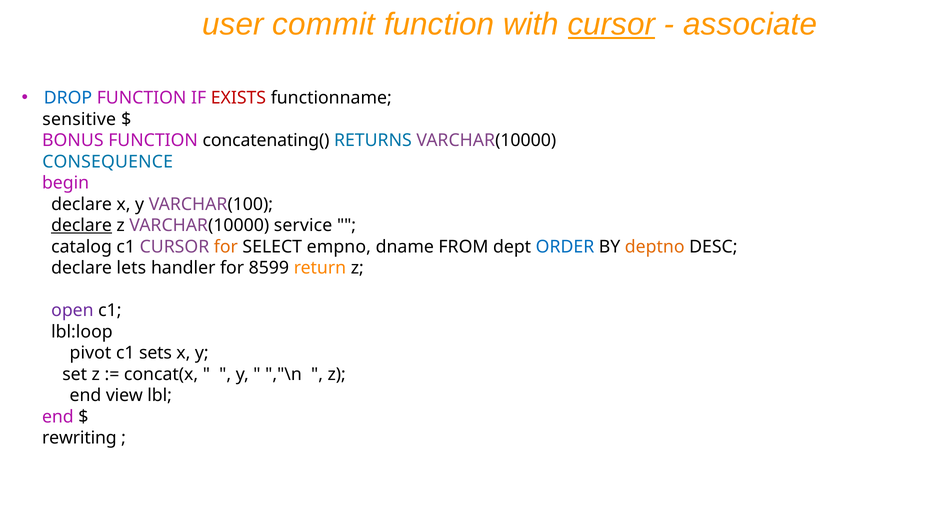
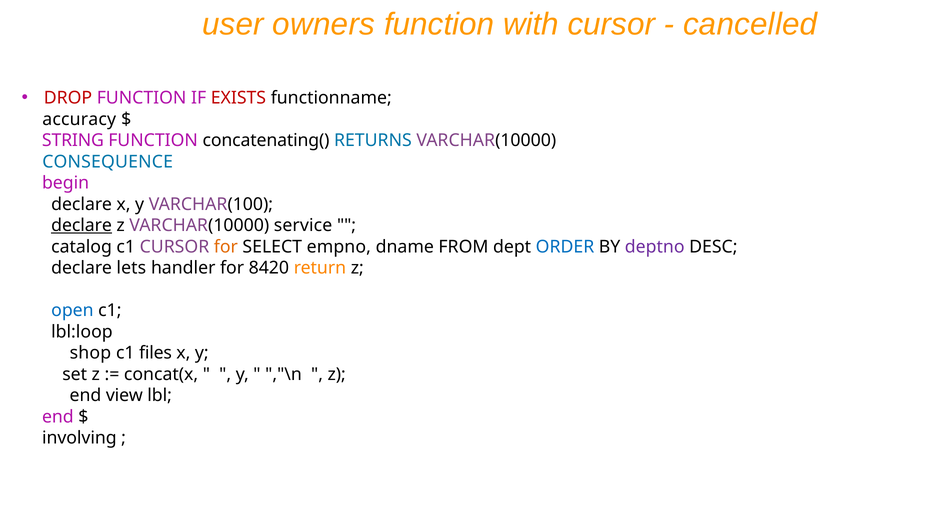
commit: commit -> owners (324, 25)
cursor underline: present -> none (611, 25)
associate: associate -> cancelled (750, 25)
DROP colour: blue -> red (68, 98)
sensitive: sensitive -> accuracy (79, 119)
BONUS: BONUS -> STRING (73, 140)
deptno colour: orange -> purple (655, 247)
8599: 8599 -> 8420 (269, 268)
open colour: purple -> blue (72, 310)
pivot: pivot -> shop (90, 353)
sets: sets -> files (155, 353)
rewriting: rewriting -> involving (79, 437)
